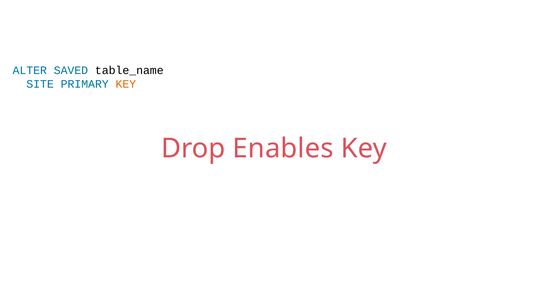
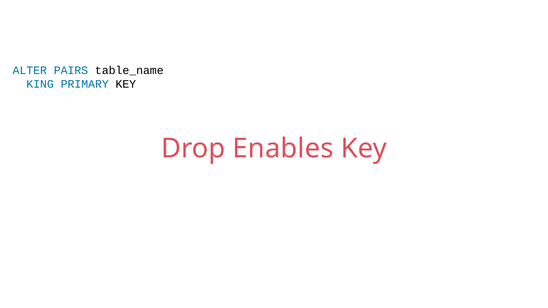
SAVED: SAVED -> PAIRS (71, 71)
SITE: SITE -> KING (40, 84)
KEY colour: orange -> black (126, 84)
